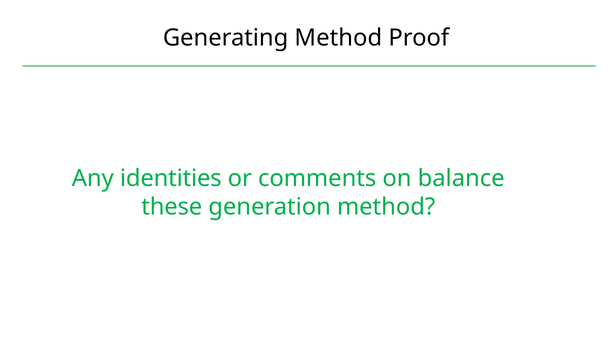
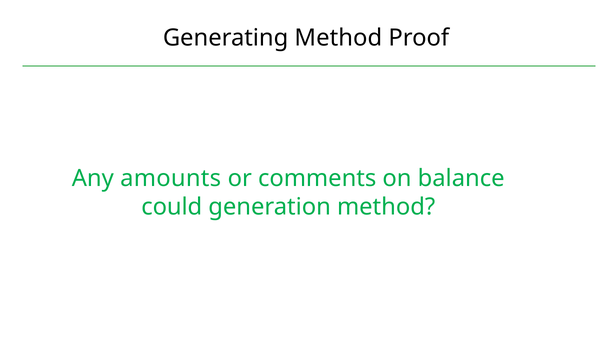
identities: identities -> amounts (171, 179)
these: these -> could (172, 207)
